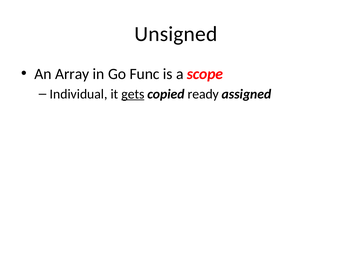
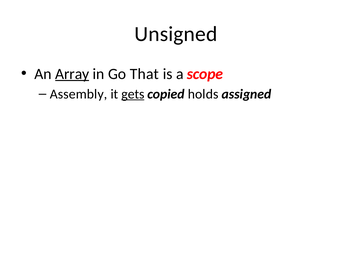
Array underline: none -> present (72, 74)
Func: Func -> That (144, 74)
Individual: Individual -> Assembly (79, 94)
ready: ready -> holds (203, 94)
